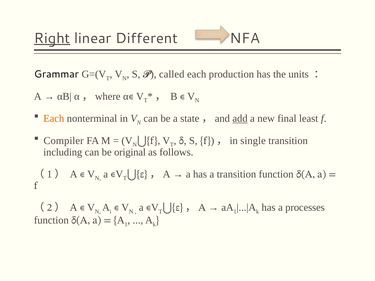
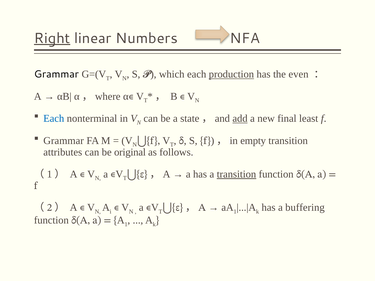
Different: Different -> Numbers (147, 38)
called: called -> which (172, 74)
production underline: none -> present (231, 74)
units: units -> even (299, 74)
Each colour: orange -> blue (54, 119)
Compiler: Compiler -> Grammar (64, 141)
single: single -> empty (253, 141)
including: including -> attributes (63, 152)
transition underline: none -> present (236, 174)
processes: processes -> buffering (305, 208)
